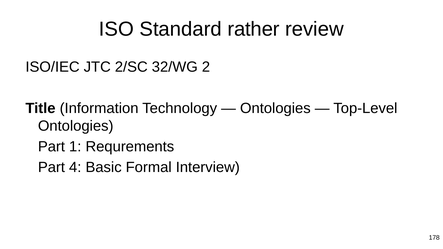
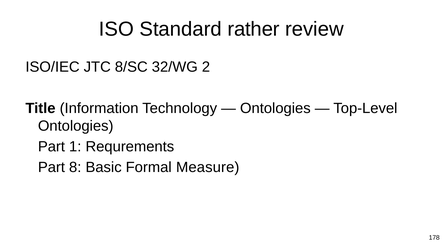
2/SC: 2/SC -> 8/SC (131, 67)
4: 4 -> 8 (75, 167)
Interview: Interview -> Measure (208, 167)
